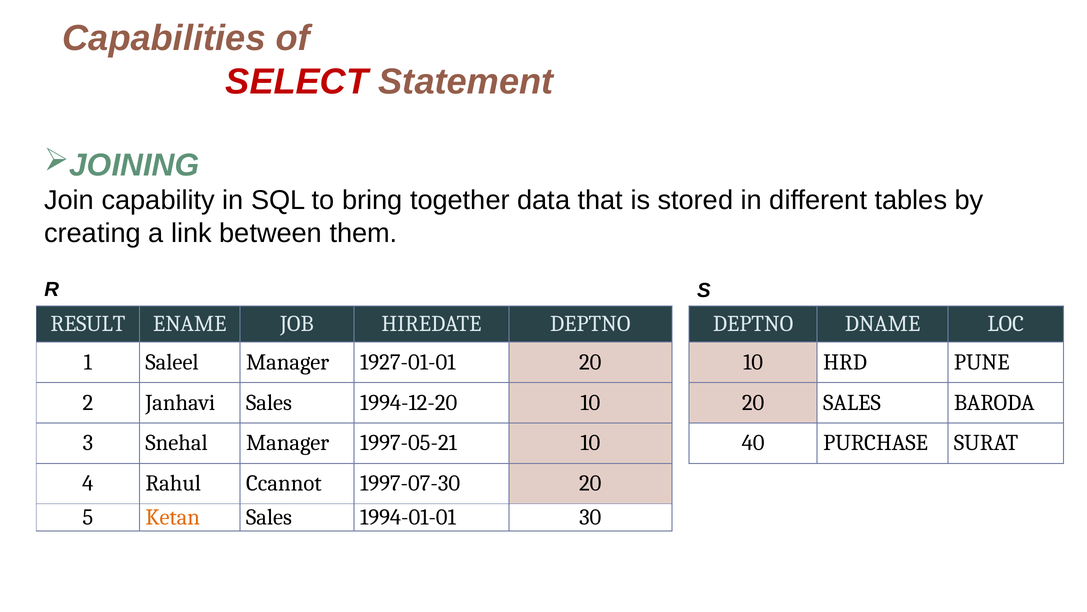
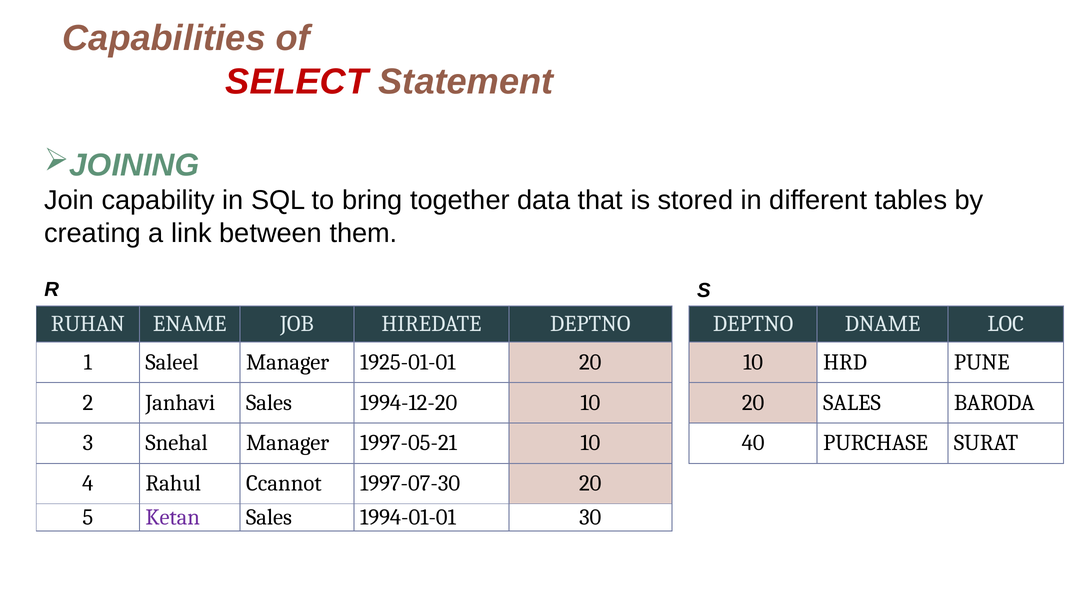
RESULT: RESULT -> RUHAN (88, 324)
1927-01-01: 1927-01-01 -> 1925-01-01 (408, 362)
Ketan colour: orange -> purple (173, 517)
